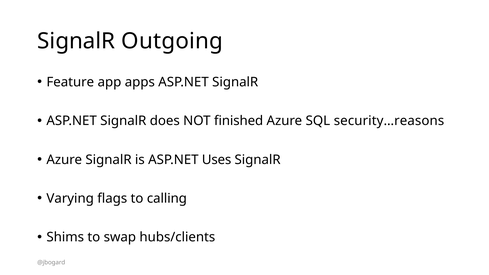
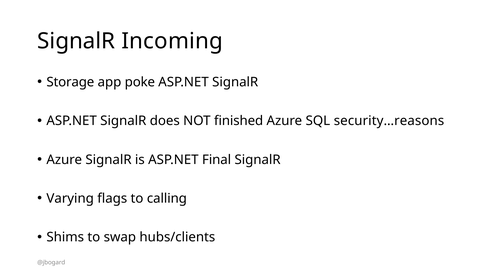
Outgoing: Outgoing -> Incoming (172, 41)
Feature: Feature -> Storage (70, 82)
apps: apps -> poke (140, 82)
Uses: Uses -> Final (217, 160)
